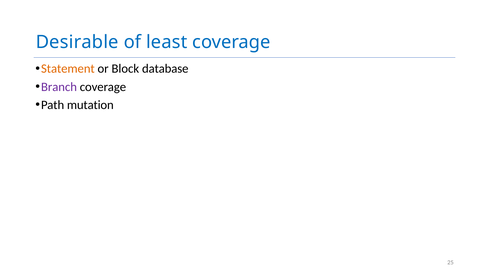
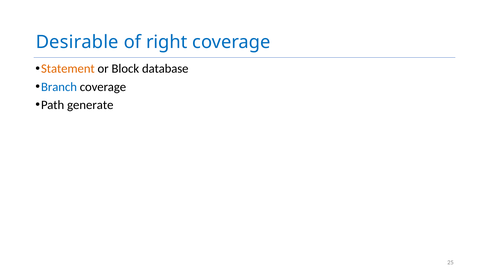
least: least -> right (167, 42)
Branch colour: purple -> blue (59, 87)
mutation: mutation -> generate (90, 105)
